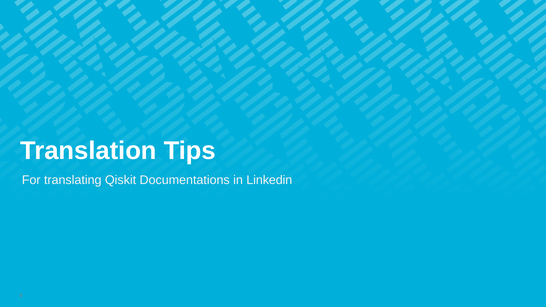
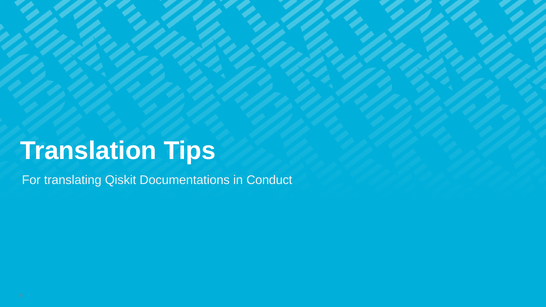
Linkedin: Linkedin -> Conduct (269, 180)
